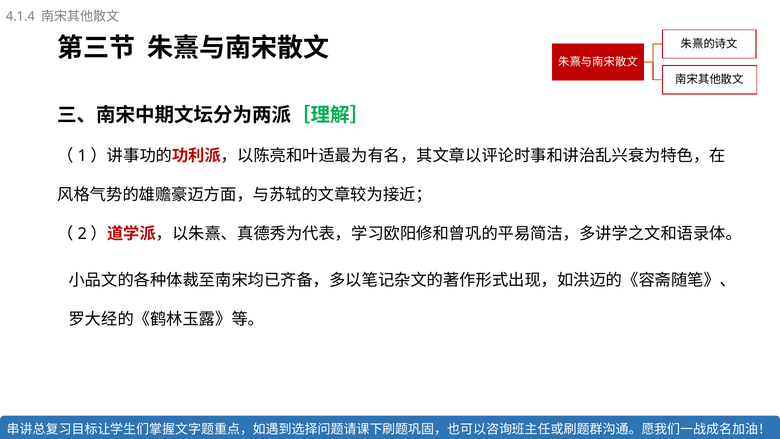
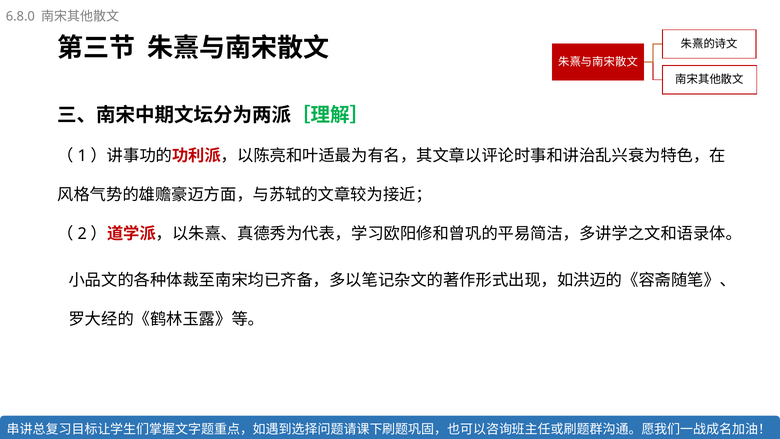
4.1.4: 4.1.4 -> 6.8.0 (20, 17)
